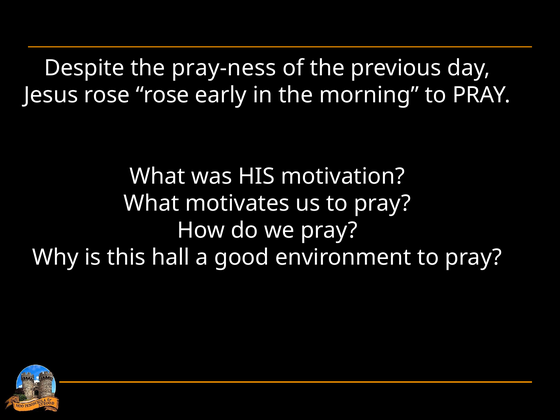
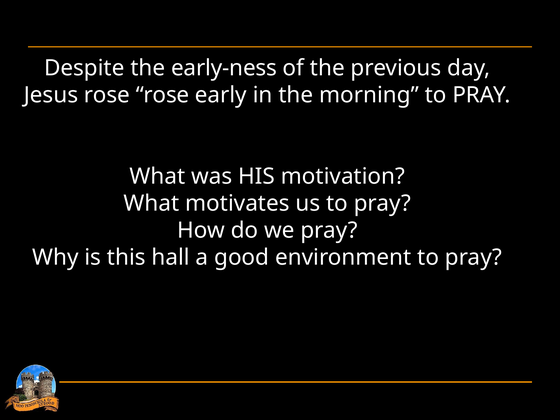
pray-ness: pray-ness -> early-ness (224, 68)
